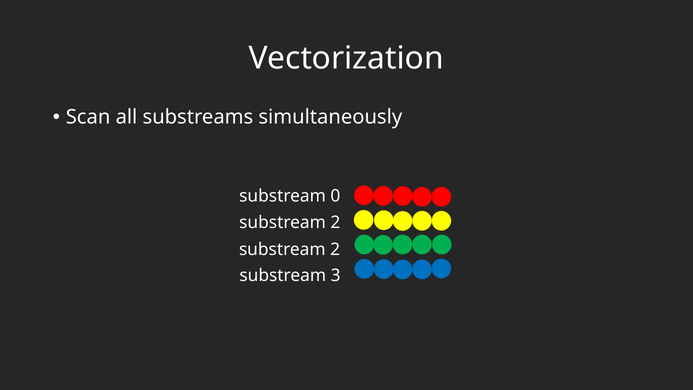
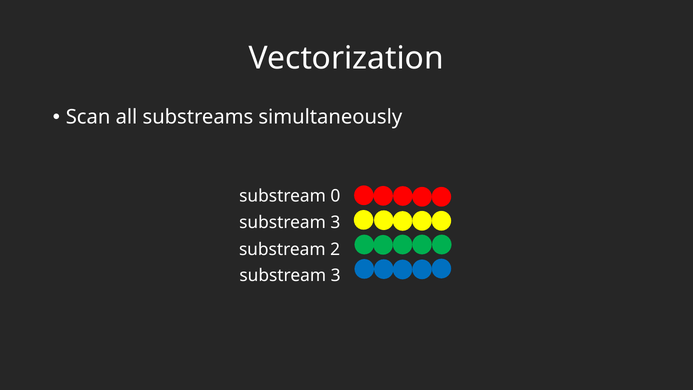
2: 2 -> 3 (335, 222)
